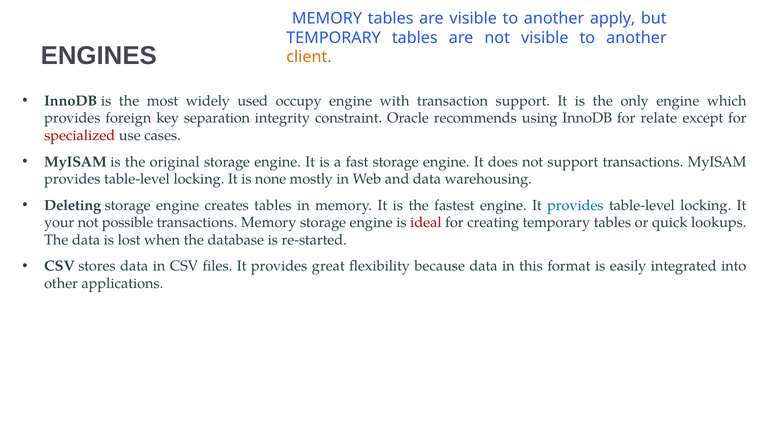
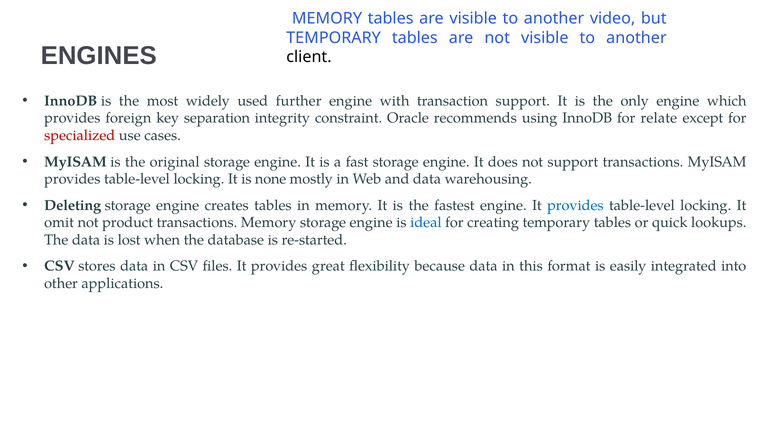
apply: apply -> video (613, 19)
client colour: orange -> black (309, 57)
occupy: occupy -> further (299, 101)
your: your -> omit (59, 223)
possible: possible -> product (128, 223)
ideal colour: red -> blue (426, 223)
